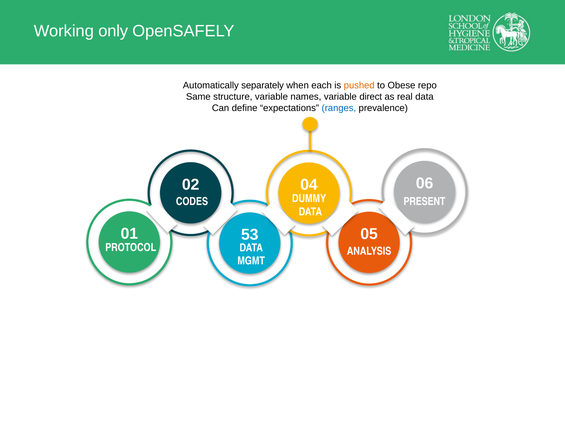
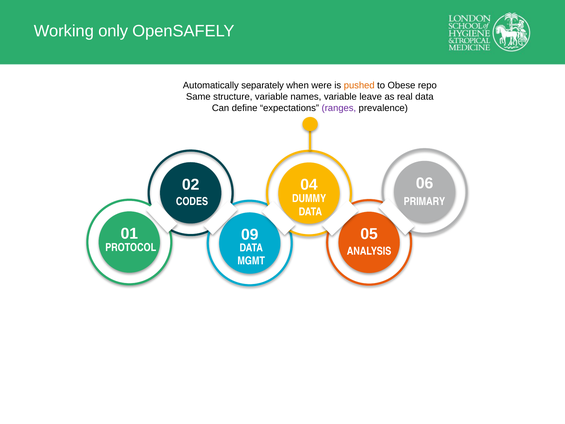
each: each -> were (322, 85)
direct: direct -> leave (371, 97)
ranges colour: blue -> purple (339, 108)
PRESENT: PRESENT -> PRIMARY (424, 202)
53: 53 -> 09 (250, 235)
